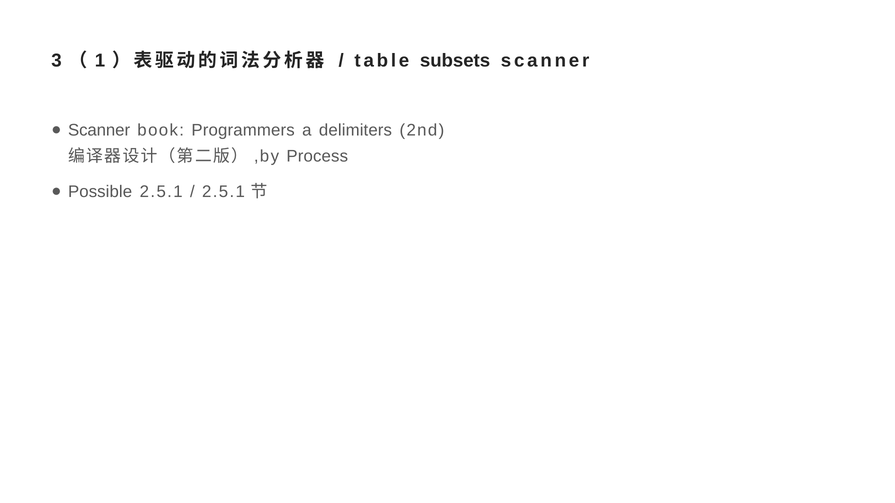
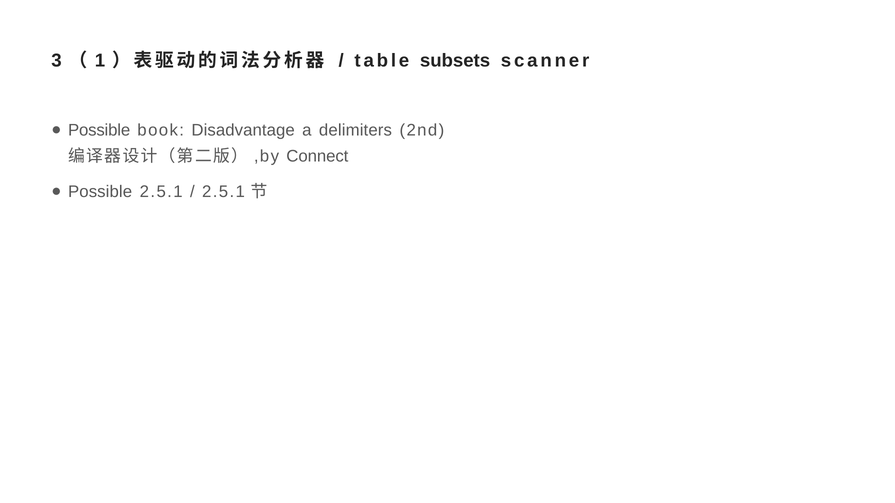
Scanner: Scanner -> Possible (99, 130)
Programmers: Programmers -> Disadvantage (243, 130)
Process: Process -> Connect (317, 156)
